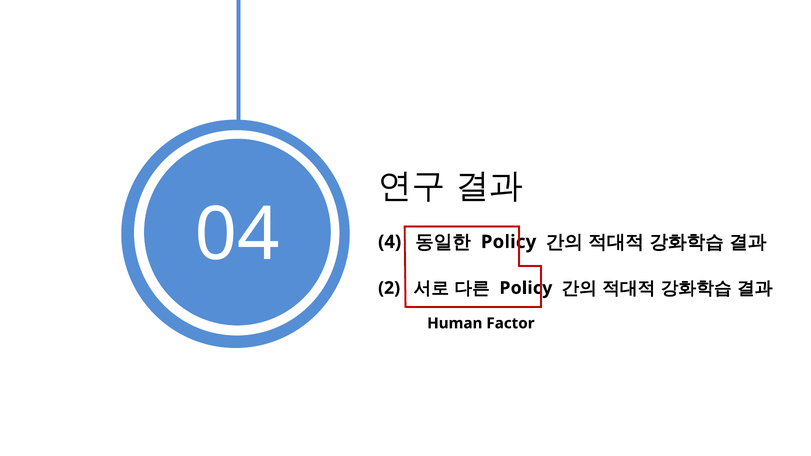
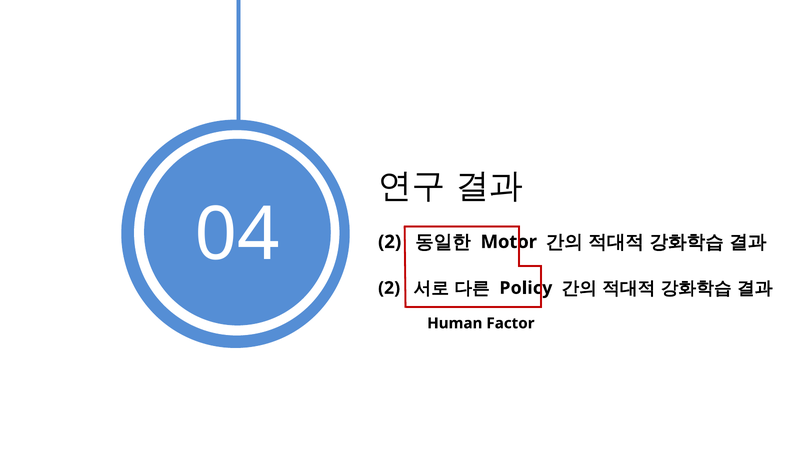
04 4: 4 -> 2 (390, 242)
Policy: Policy -> Motor (509, 242)
